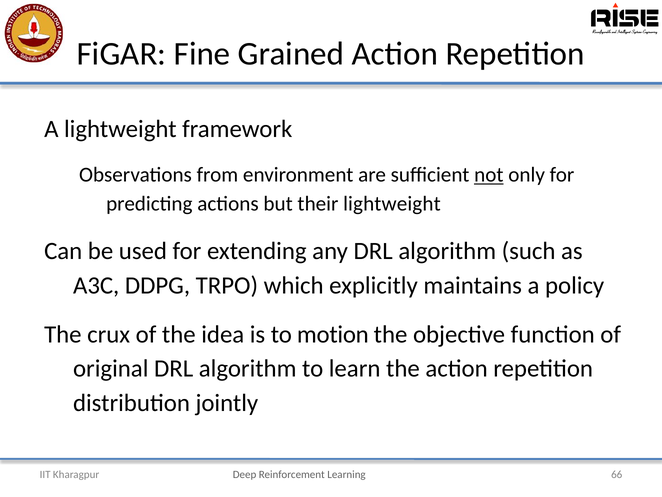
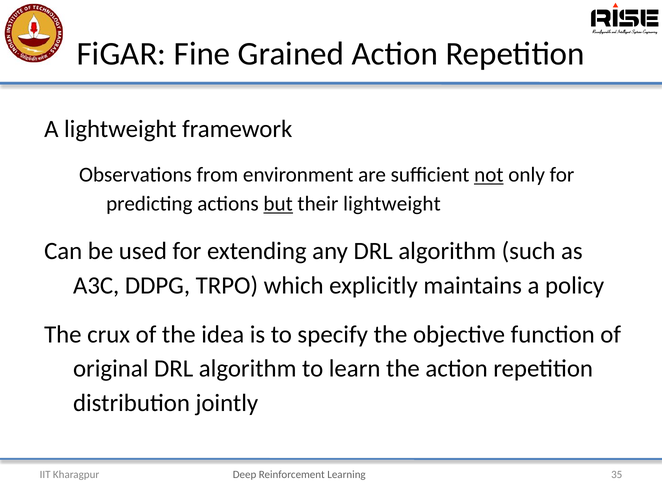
but underline: none -> present (278, 204)
motion: motion -> specify (333, 334)
66: 66 -> 35 (617, 474)
